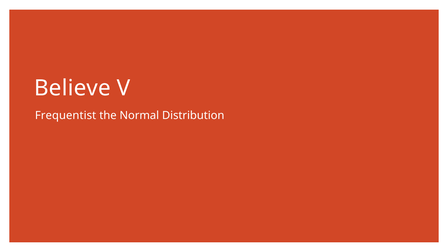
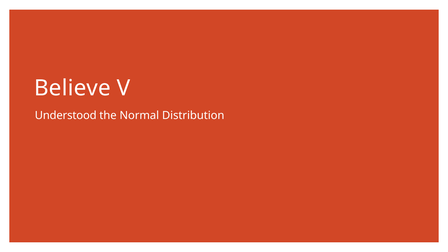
Frequentist: Frequentist -> Understood (66, 115)
